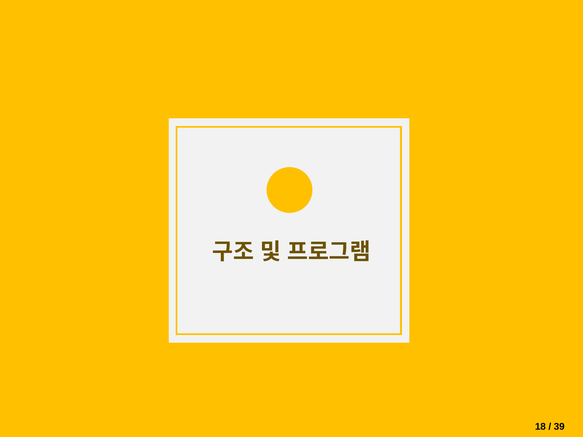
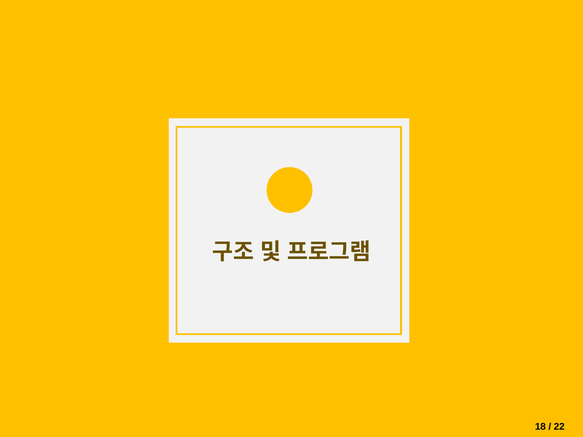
39: 39 -> 22 (559, 427)
